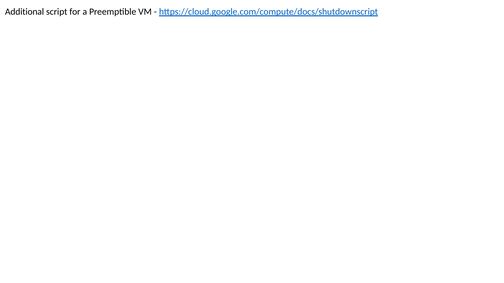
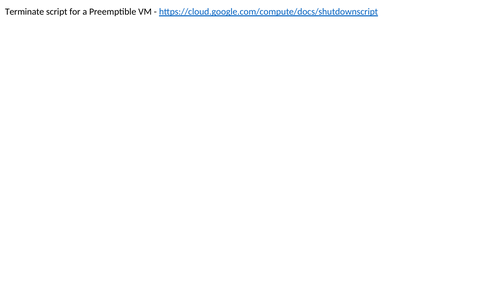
Additional: Additional -> Terminate (25, 12)
